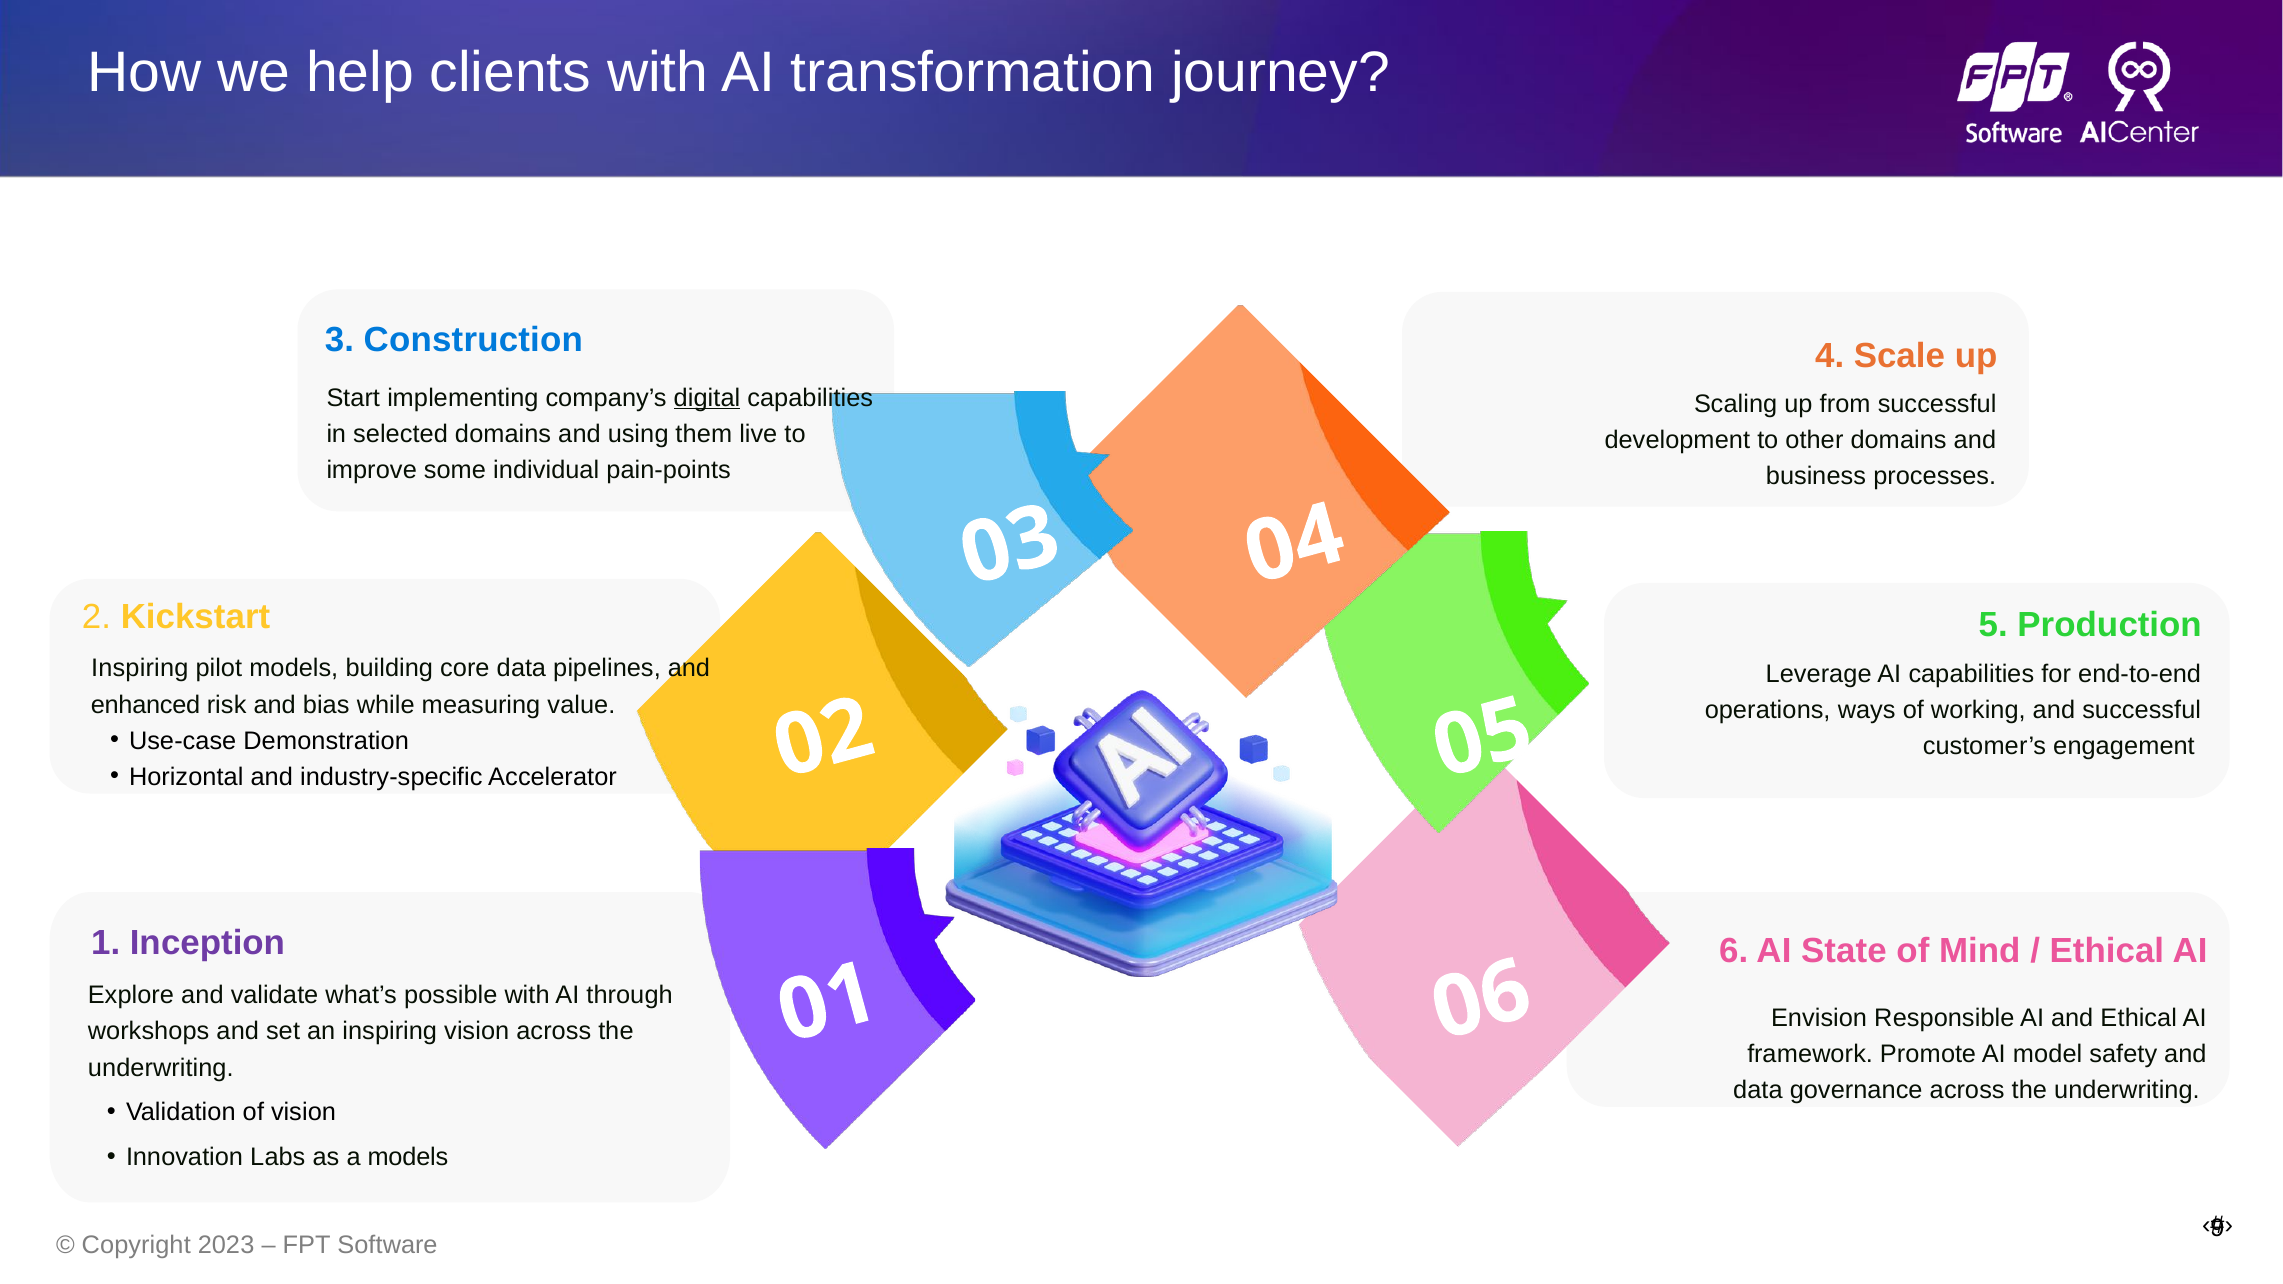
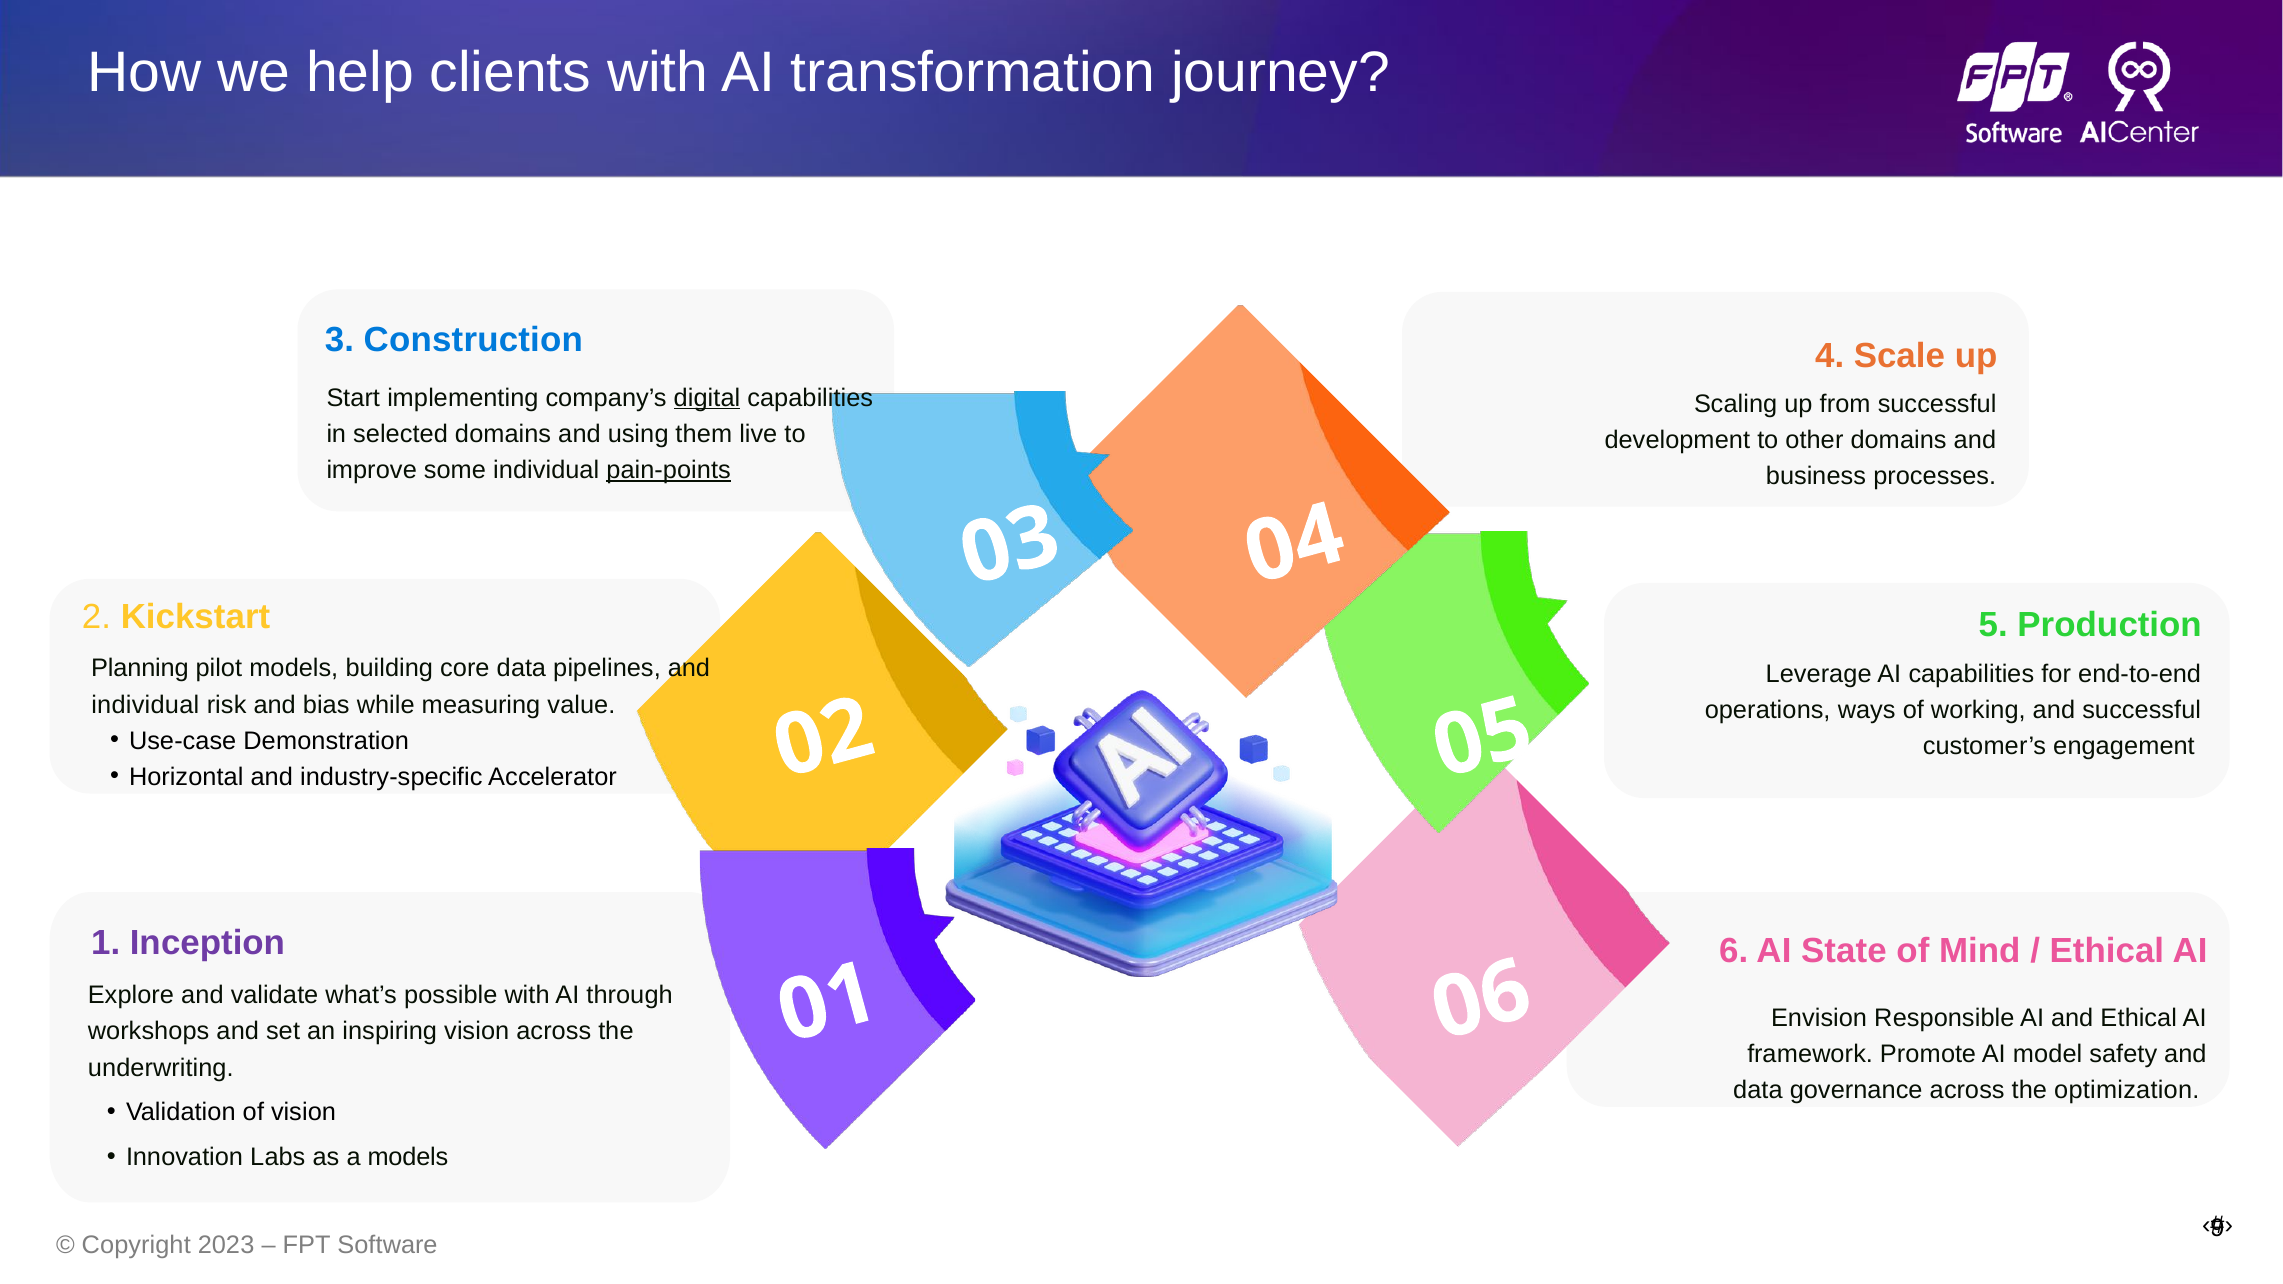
pain-points underline: none -> present (669, 470)
Inspiring: Inspiring -> Planning (140, 669)
enhanced: enhanced -> individual (145, 705)
governance across the underwriting: underwriting -> optimization (2127, 1091)
